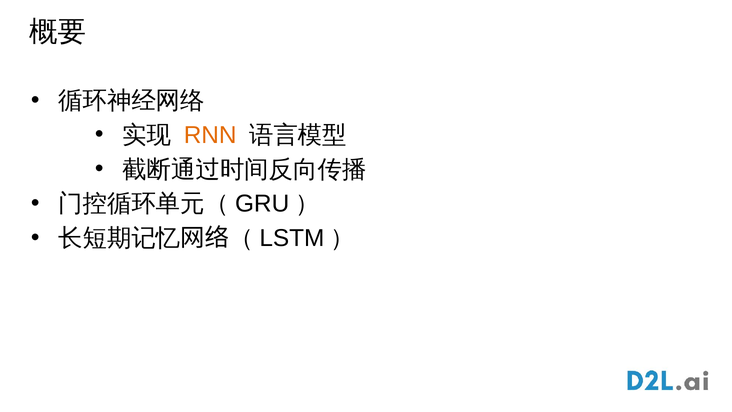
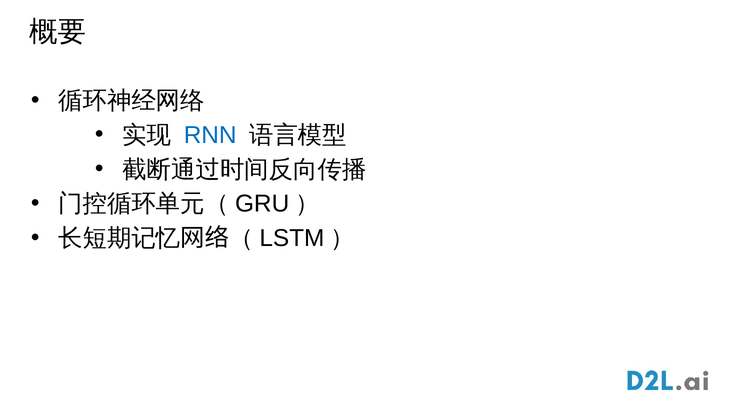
RNN colour: orange -> blue (210, 135)
